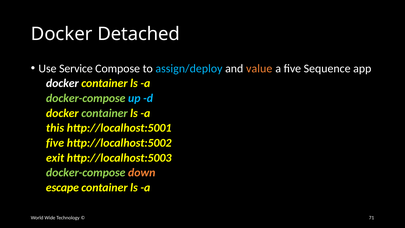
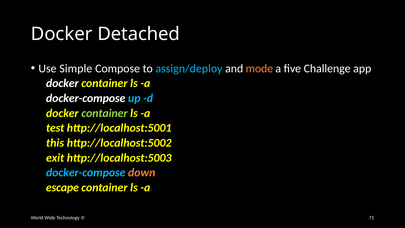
Service: Service -> Simple (76, 68)
value: value -> mode (259, 68)
Sequence: Sequence -> Challenge (327, 68)
docker-compose colour: light green -> white (86, 98)
this: this -> test (55, 128)
five: five -> this (55, 143)
docker-compose colour: light green -> light blue (86, 173)
